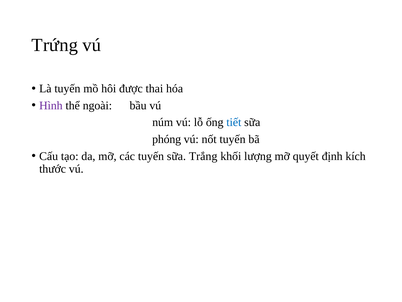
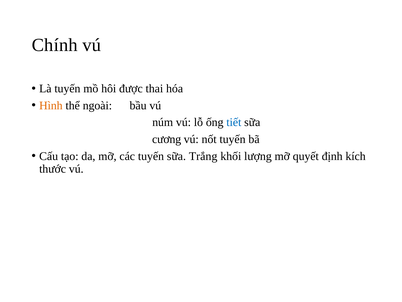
Trứng: Trứng -> Chính (55, 45)
Hình colour: purple -> orange (51, 105)
phóng: phóng -> cương (167, 139)
